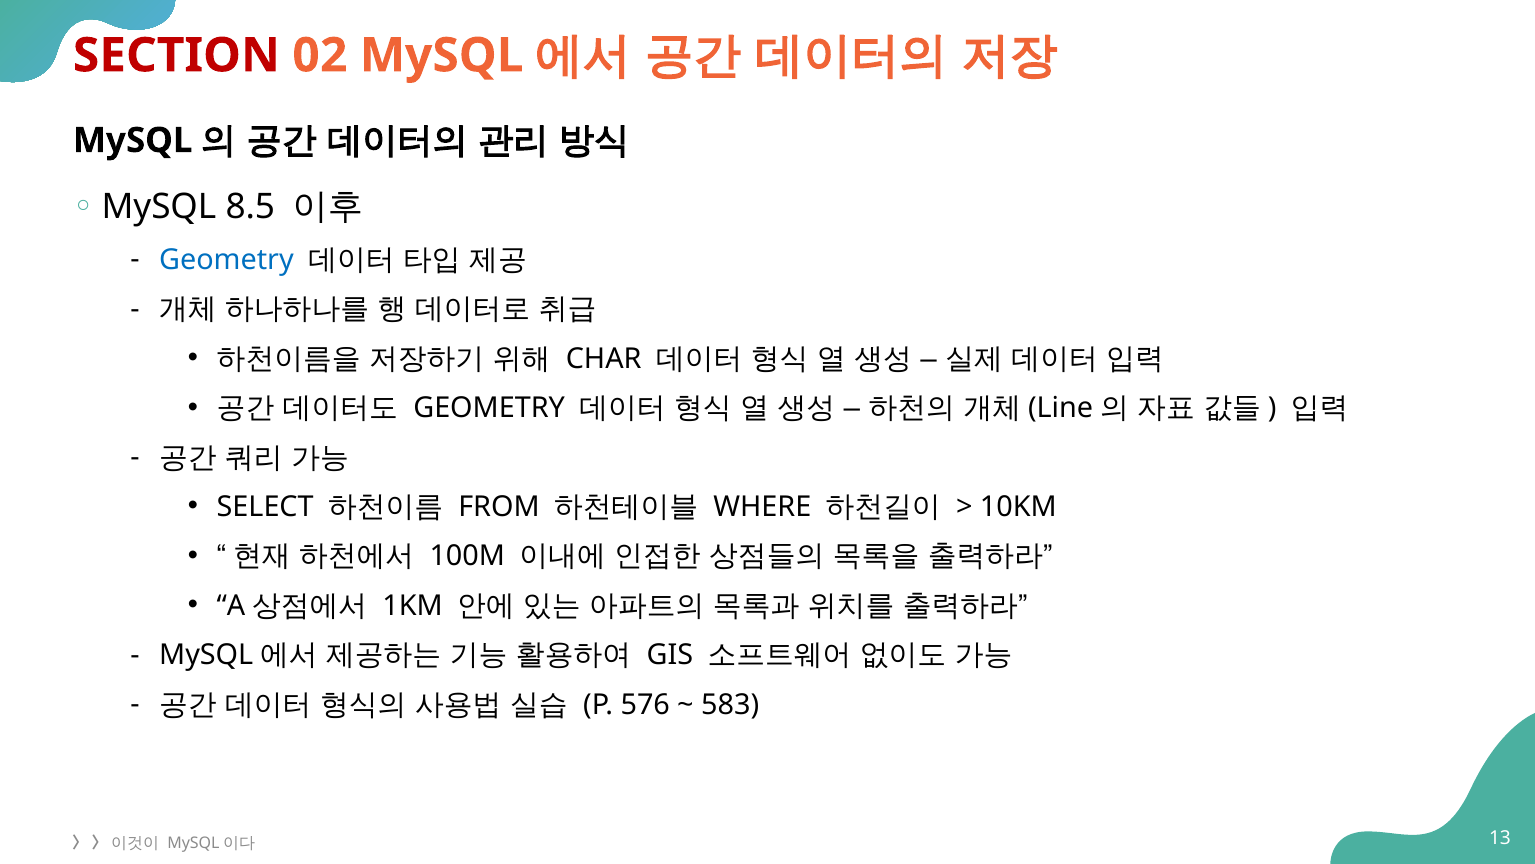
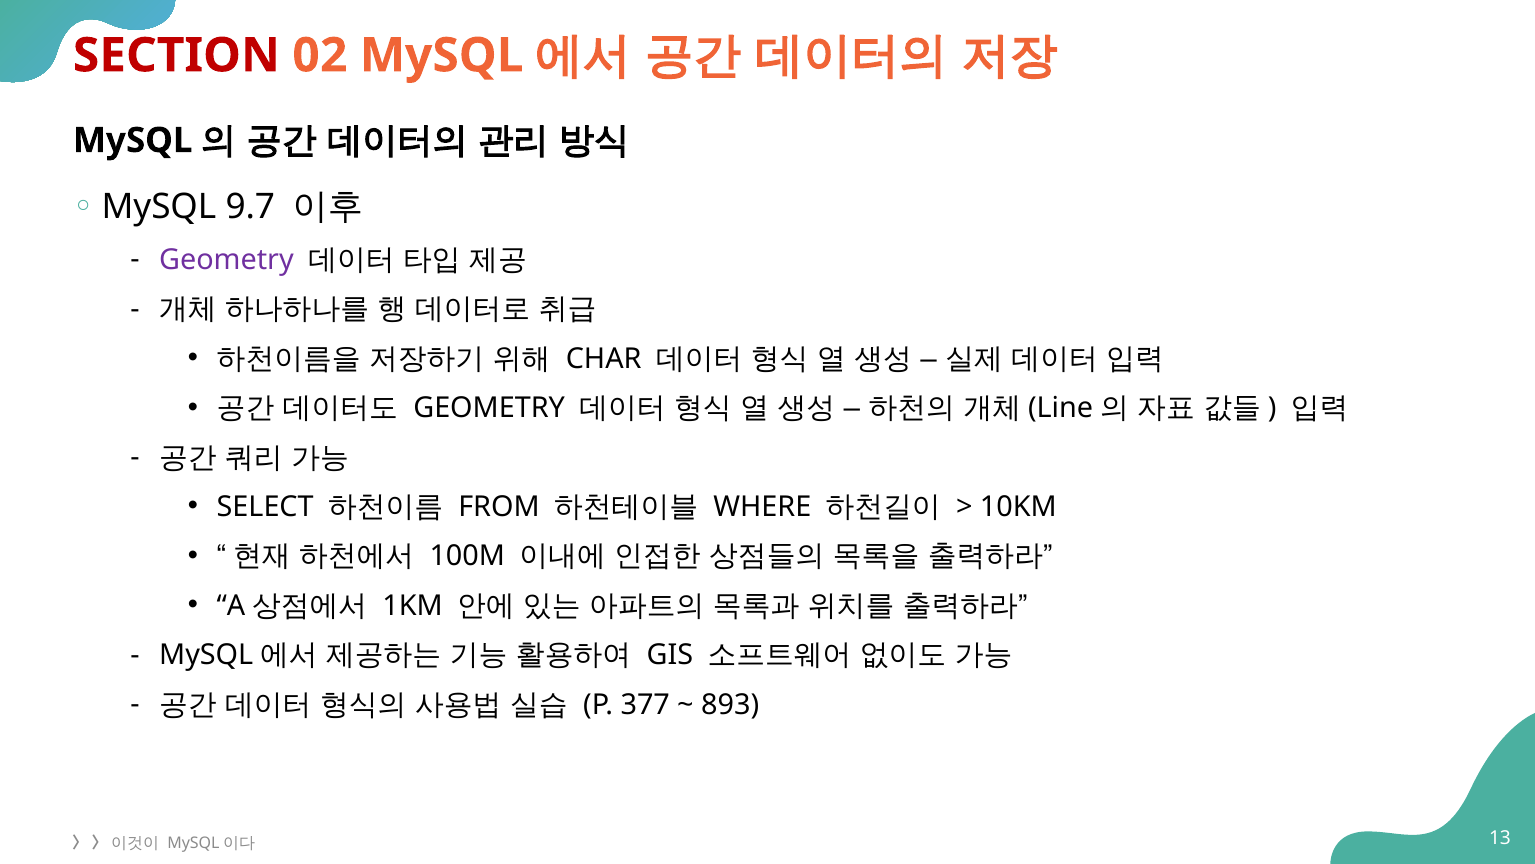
8.5: 8.5 -> 9.7 (250, 207)
Geometry colour: blue -> purple (226, 260)
576: 576 -> 377 (645, 704)
583: 583 -> 893 (730, 704)
